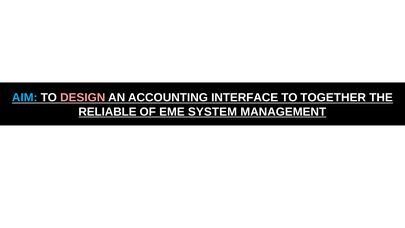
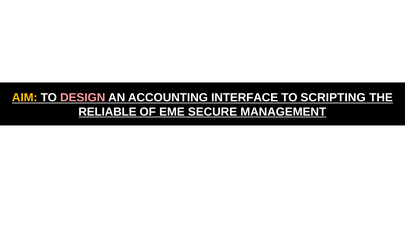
AIM colour: light blue -> yellow (25, 98)
TOGETHER: TOGETHER -> SCRIPTING (333, 98)
SYSTEM: SYSTEM -> SECURE (213, 112)
